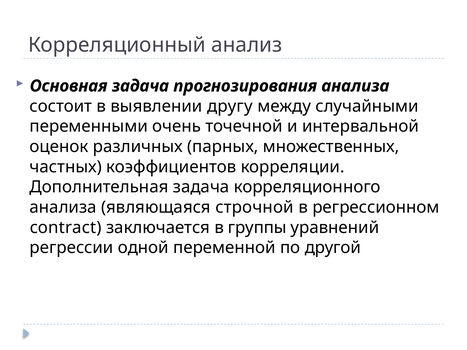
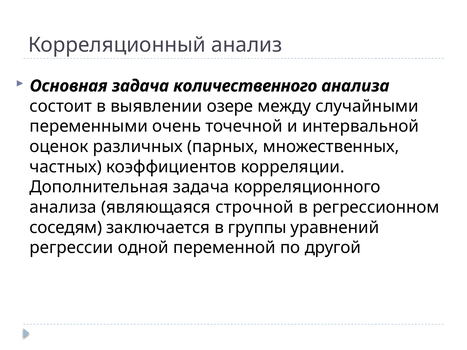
прогнозирования: прогнозирования -> количественного (245, 86)
другу: другу -> озере (230, 106)
contract: contract -> соседям (66, 228)
